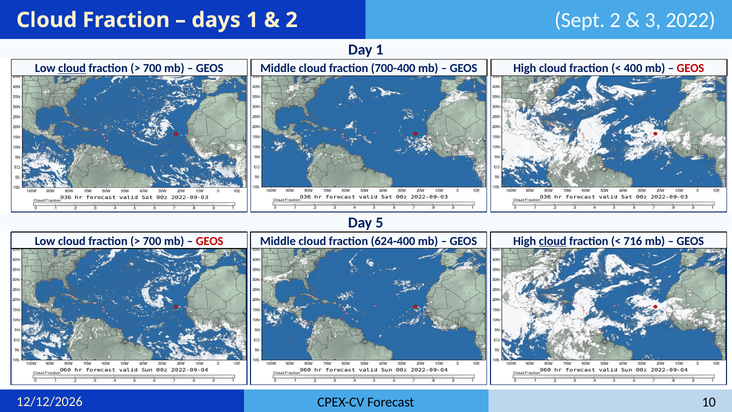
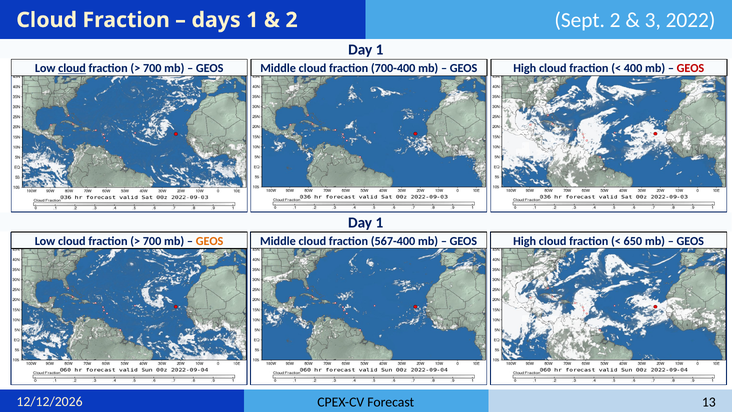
5: 5 -> 1 (379, 223)
GEOS colour: red -> orange (210, 241)
624-400: 624-400 -> 567-400 (393, 241)
cloud underline: present -> none (553, 241)
716: 716 -> 650 (633, 241)
10: 10 -> 13 (709, 402)
